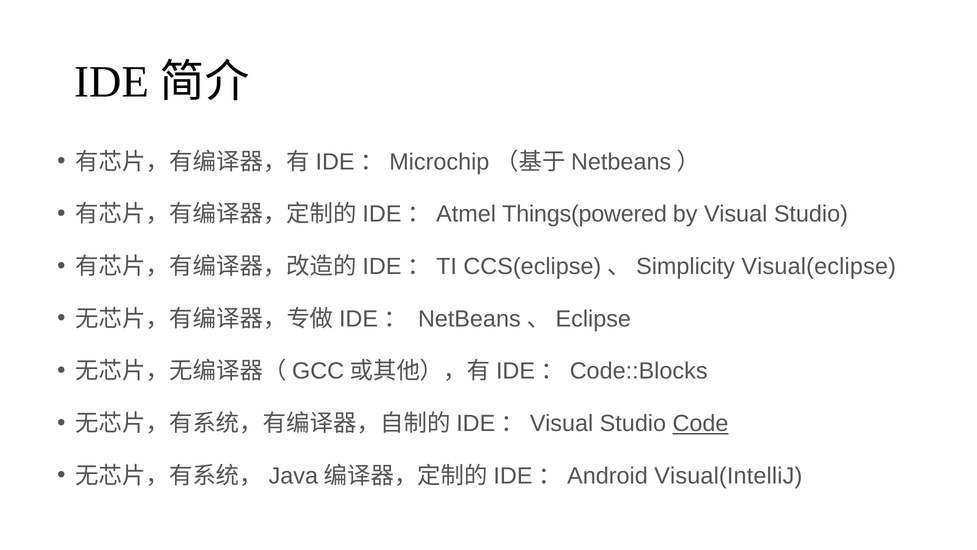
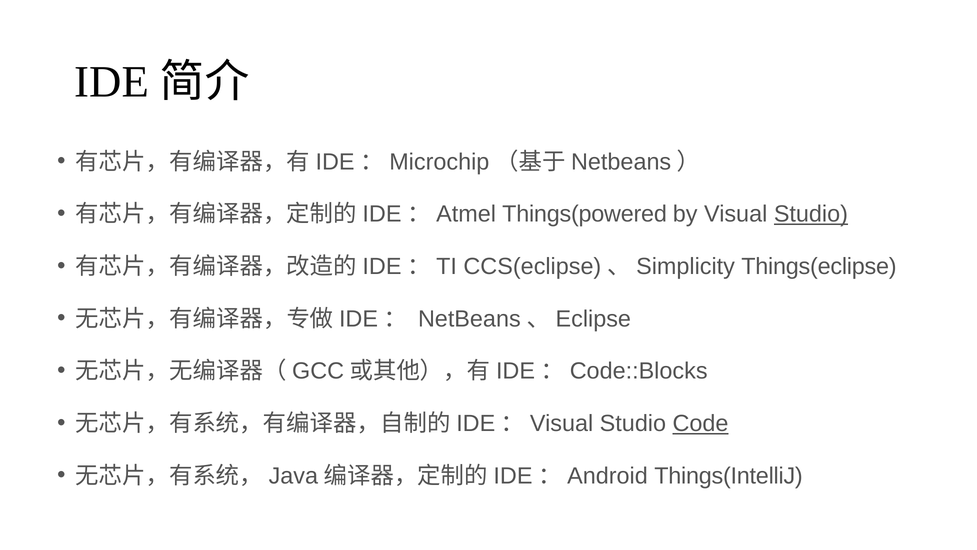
Studio underline: none -> present (811, 214)
Visual(eclipse: Visual(eclipse -> Things(eclipse (819, 266)
Visual(IntelliJ: Visual(IntelliJ -> Things(IntelliJ (729, 475)
